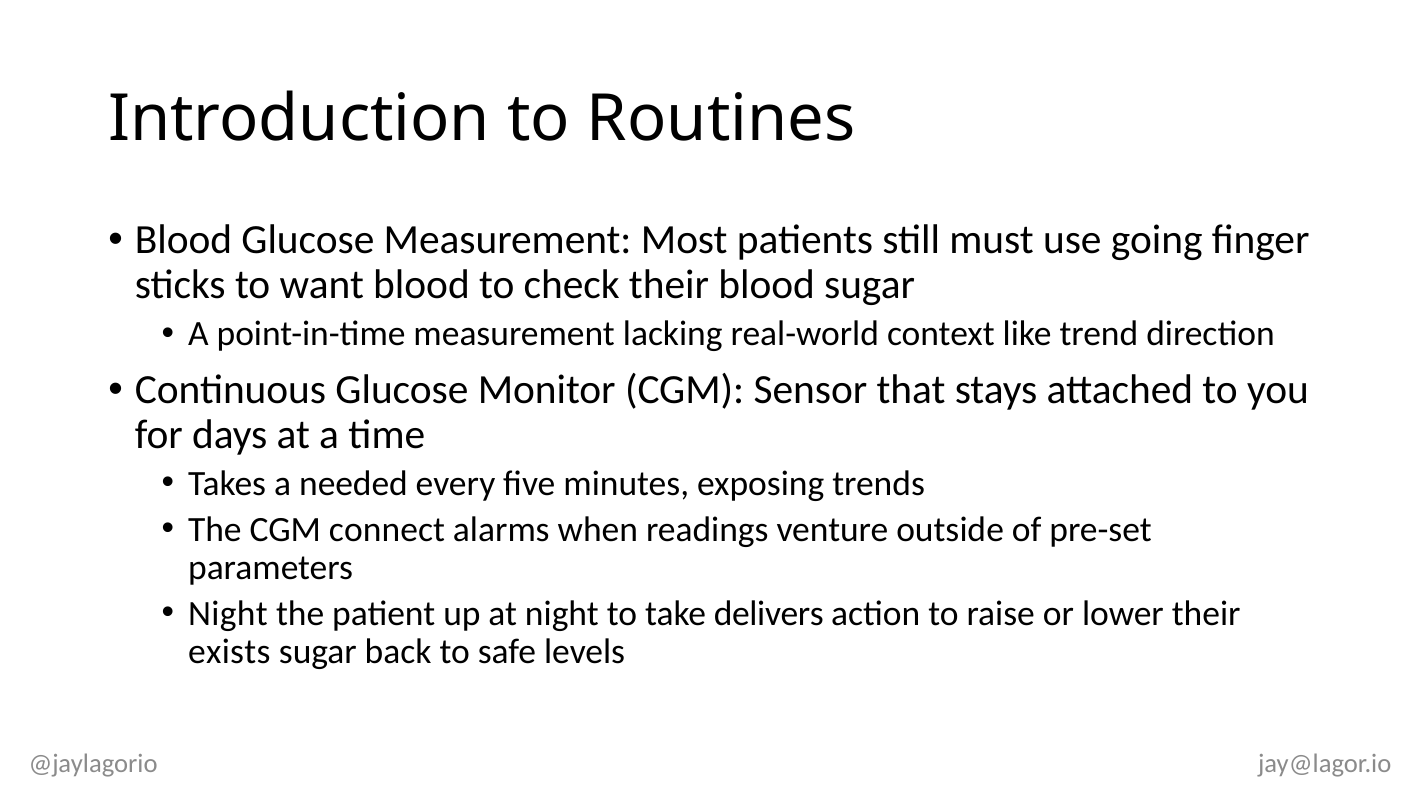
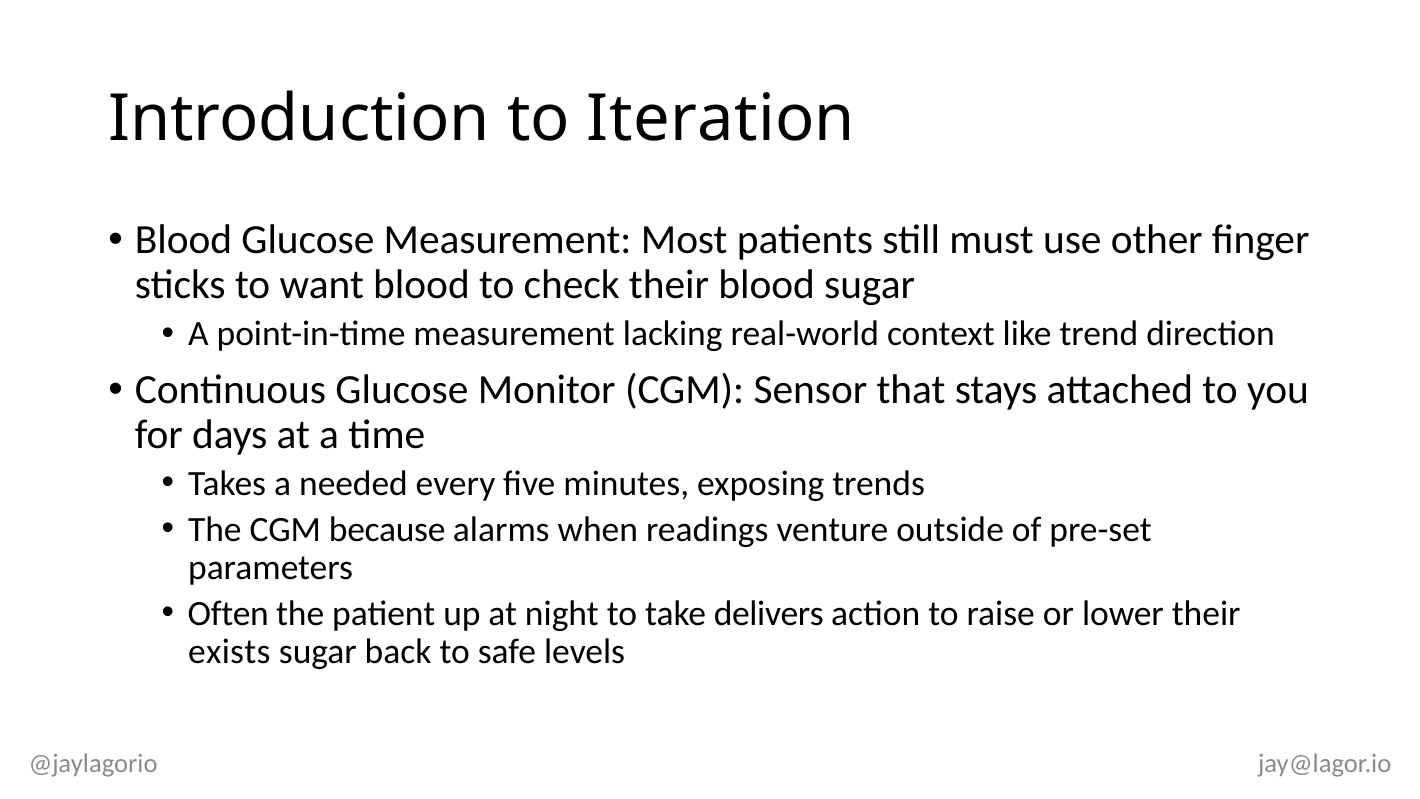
Routines: Routines -> Iteration (721, 119)
going: going -> other (1157, 240)
connect: connect -> because (387, 529)
Night: Night -> Often (228, 613)
